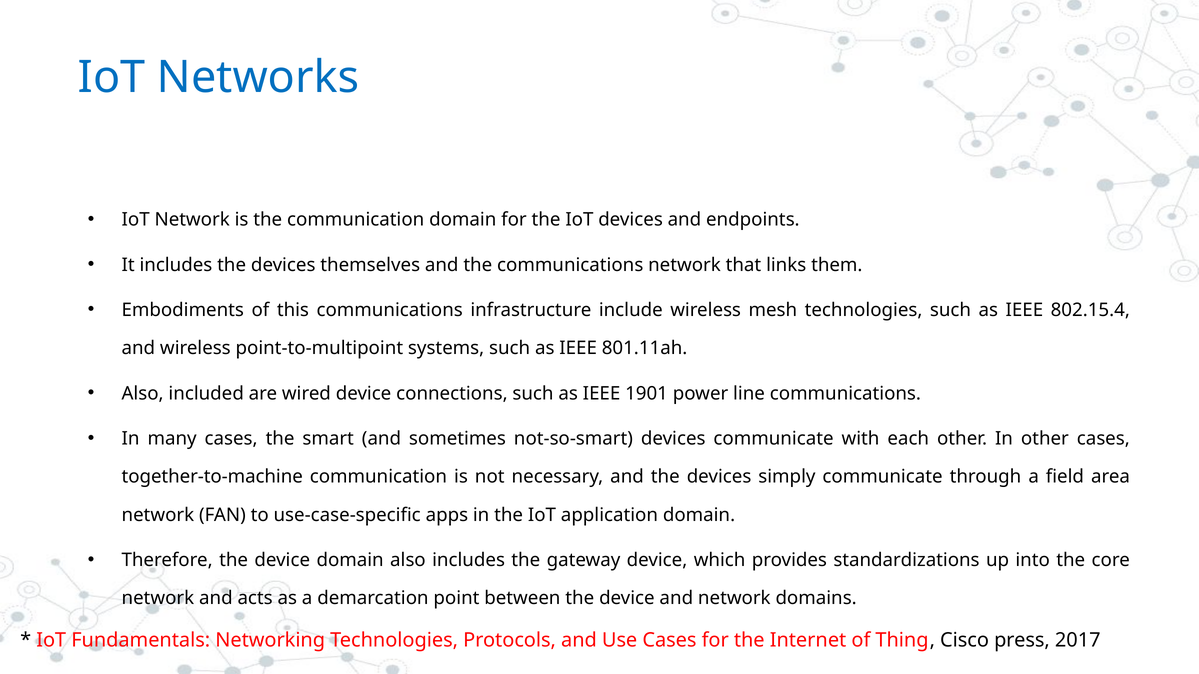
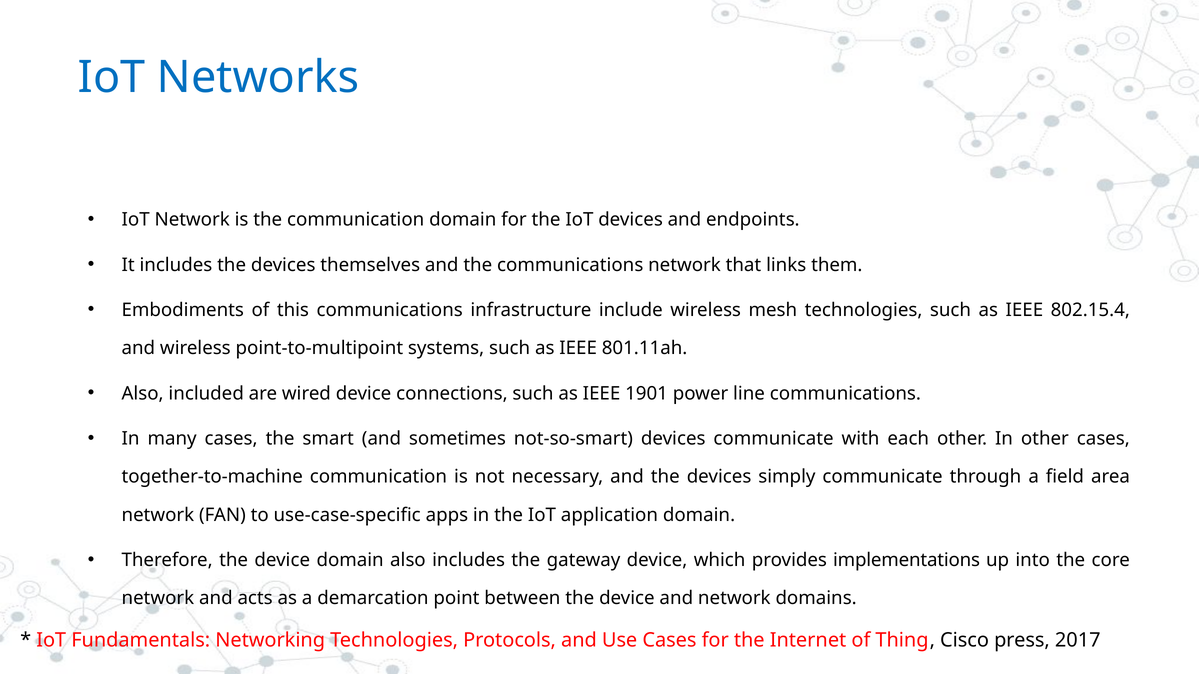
standardizations: standardizations -> implementations (907, 560)
